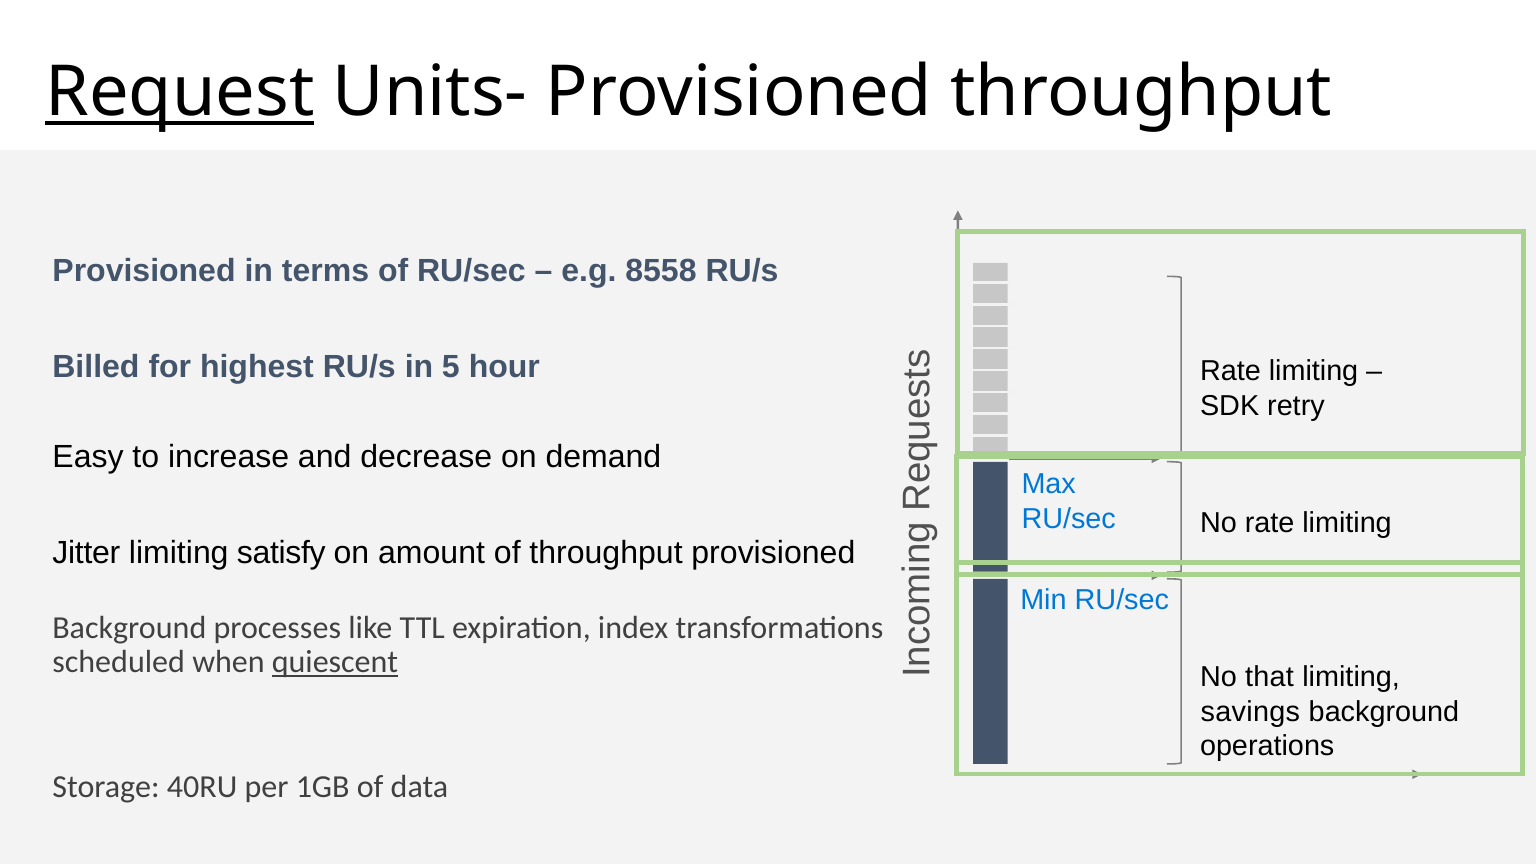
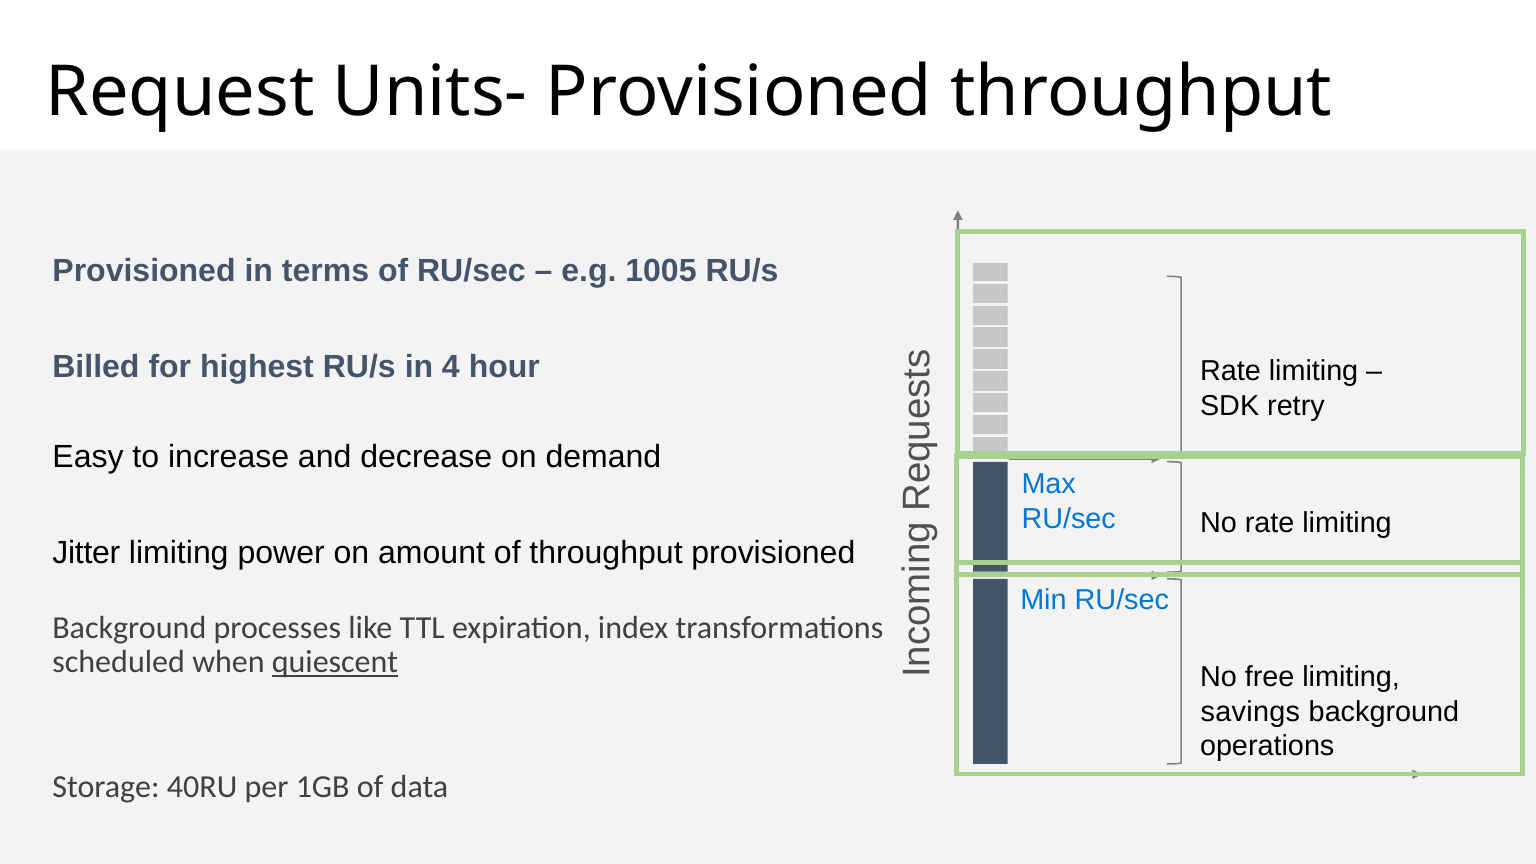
Request underline: present -> none (180, 93)
8558: 8558 -> 1005 (661, 271)
5: 5 -> 4 (451, 367)
satisfy: satisfy -> power (281, 553)
that: that -> free (1270, 677)
